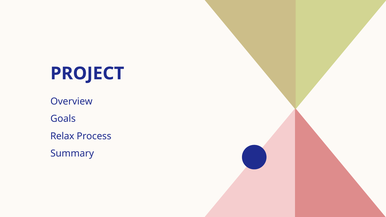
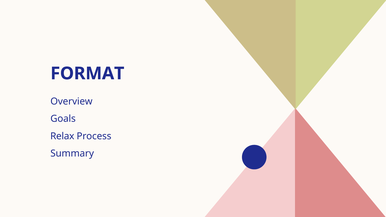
PROJECT: PROJECT -> FORMAT (87, 74)
